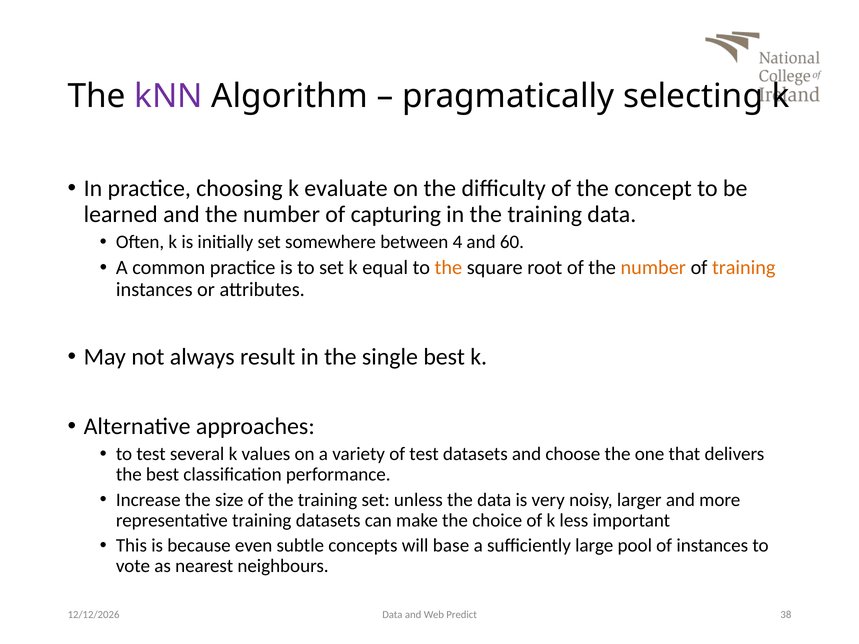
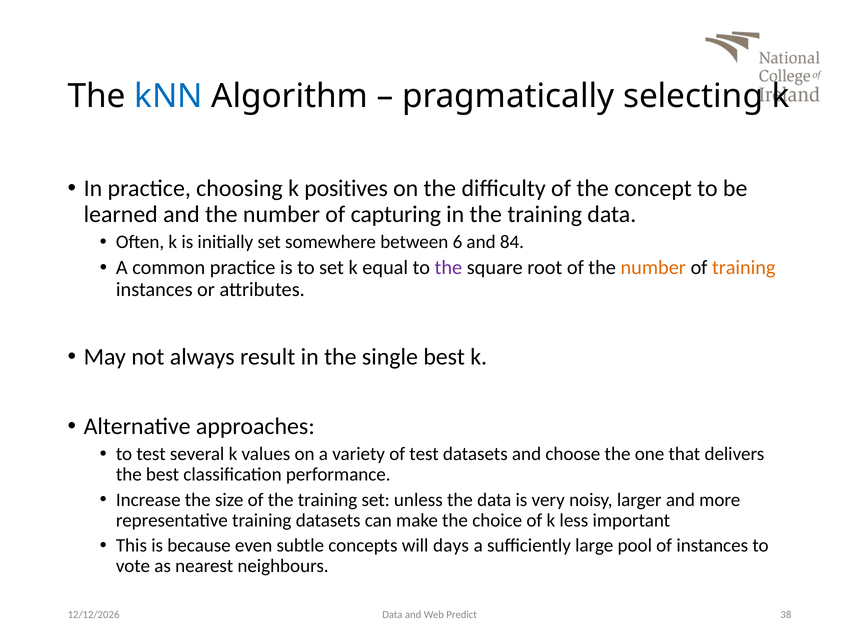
kNN colour: purple -> blue (169, 96)
evaluate: evaluate -> positives (346, 189)
4: 4 -> 6 (457, 242)
60: 60 -> 84 (512, 242)
the colour: orange -> purple (448, 268)
base: base -> days (451, 546)
